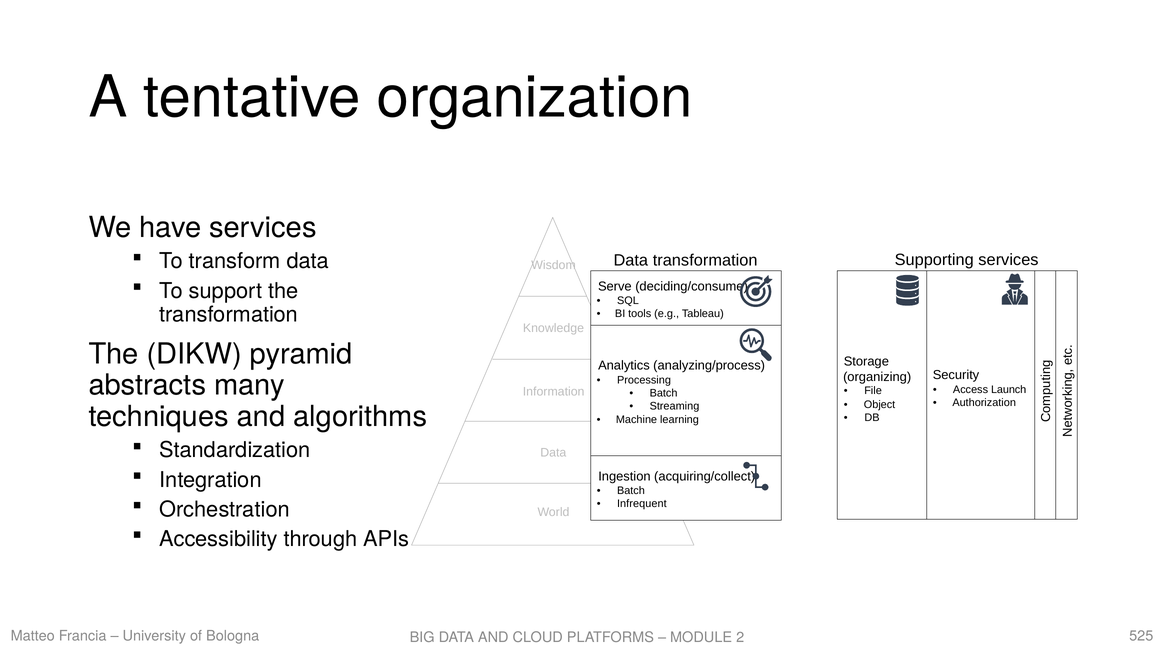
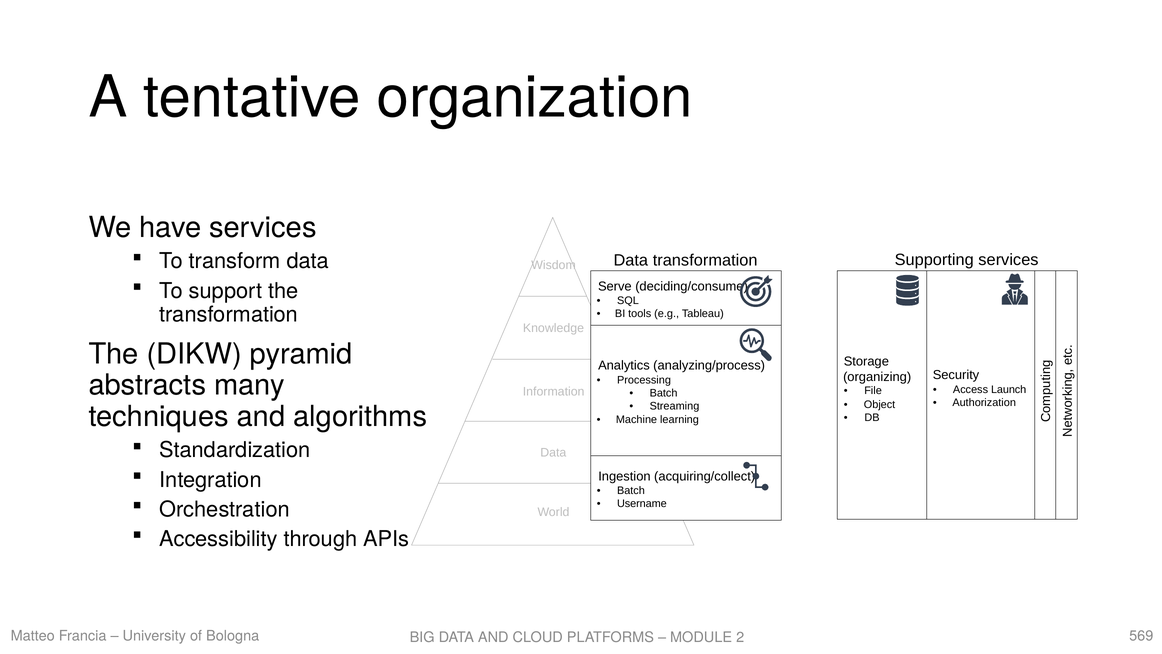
Infrequent: Infrequent -> Username (642, 503)
525: 525 -> 569 (1141, 636)
